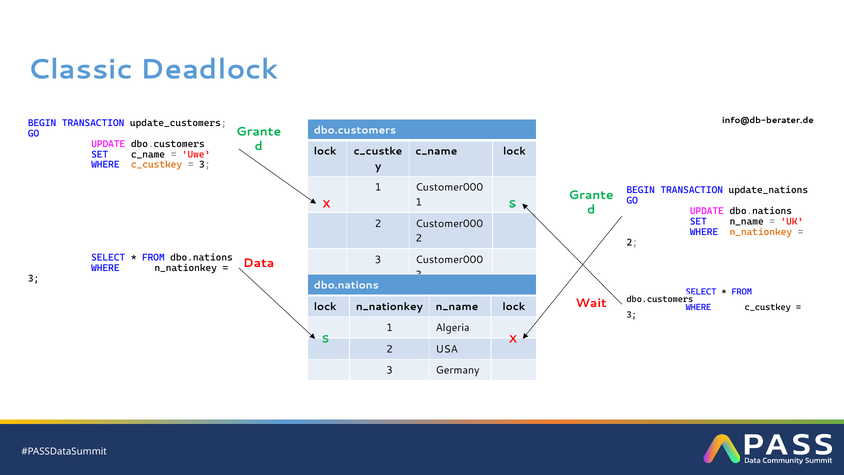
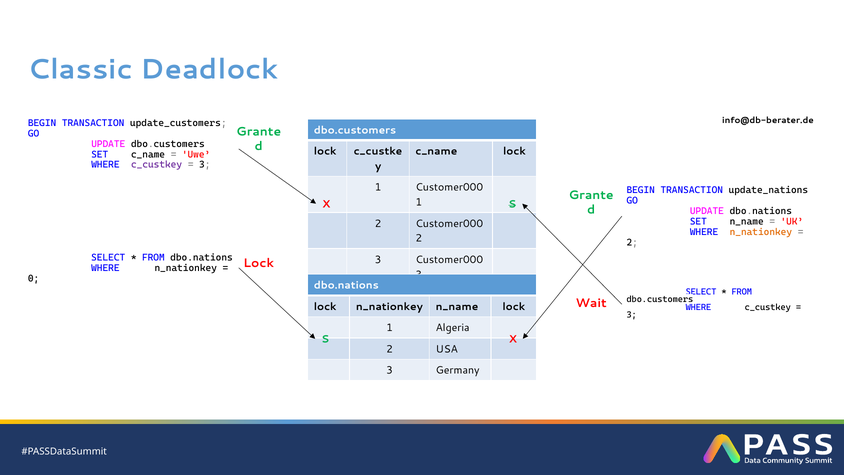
c_custkey colour: orange -> purple (157, 165)
Data: Data -> Lock (259, 263)
3: 3 -> 0 (34, 278)
